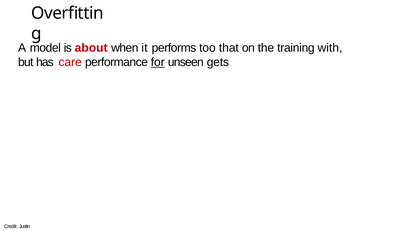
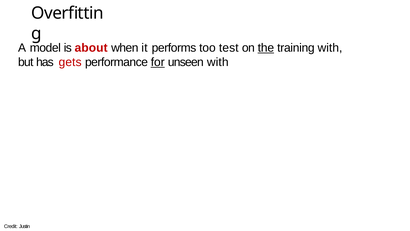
that: that -> test (229, 48)
the underline: none -> present (266, 48)
care: care -> gets (70, 62)
unseen gets: gets -> with (218, 62)
